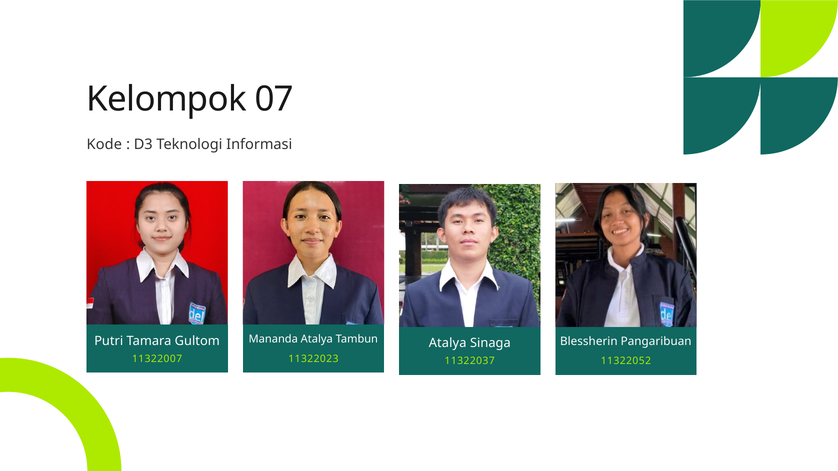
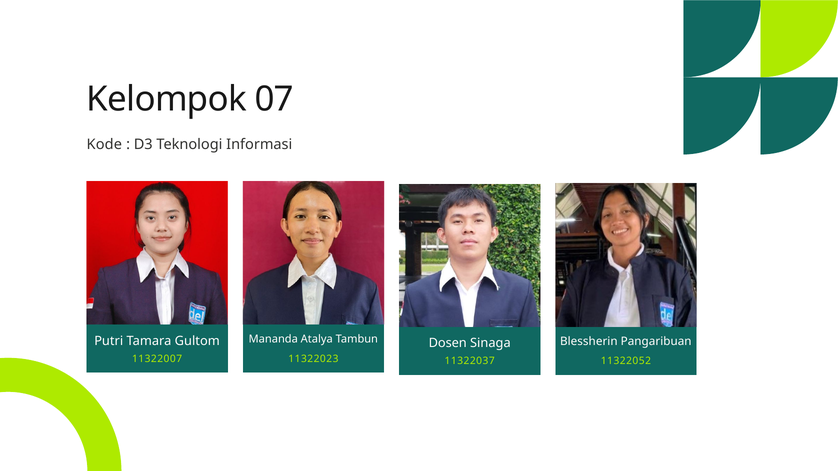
Atalya: Atalya -> Dosen (448, 343)
